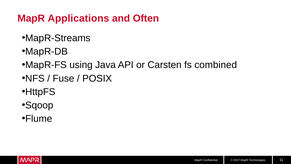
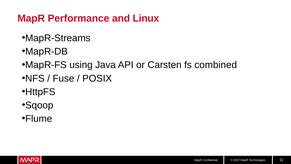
Applications: Applications -> Performance (78, 18)
Often: Often -> Linux (146, 18)
